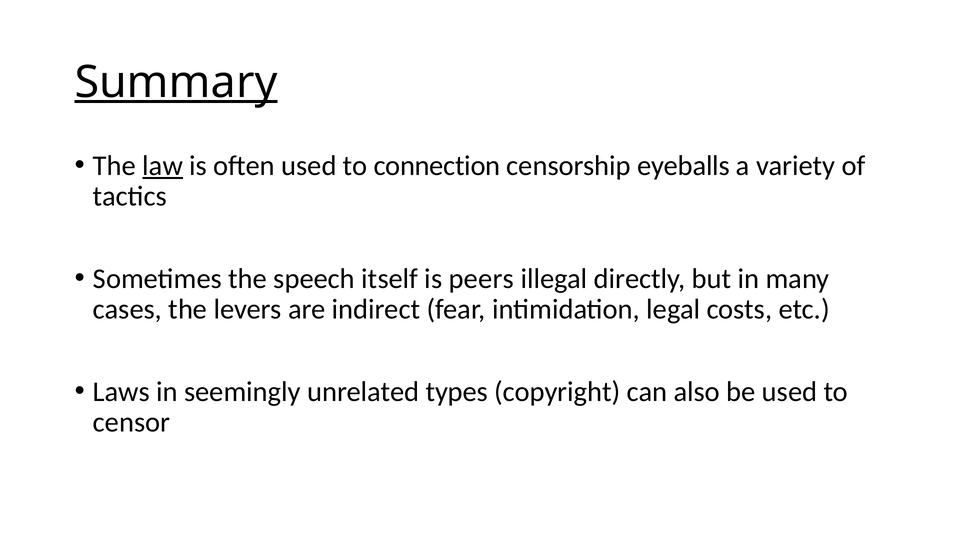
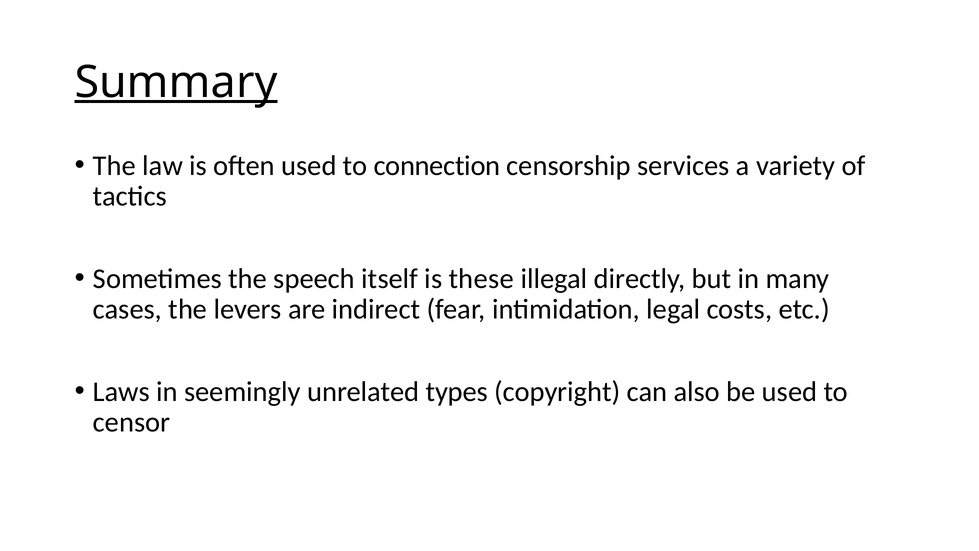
law underline: present -> none (163, 166)
eyeballs: eyeballs -> services (683, 166)
peers: peers -> these (481, 278)
